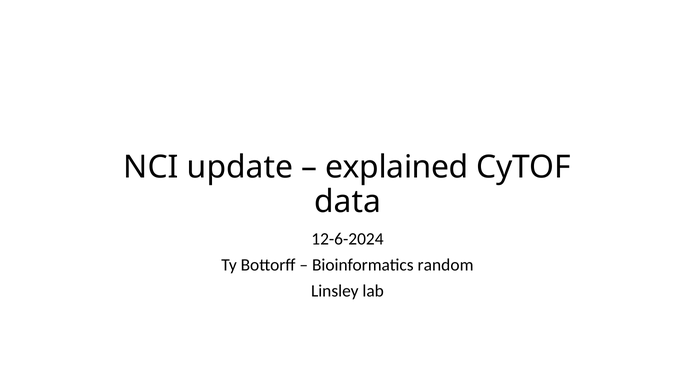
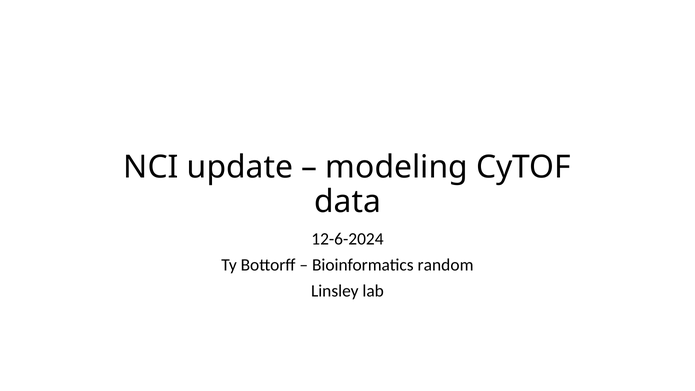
explained: explained -> modeling (397, 167)
